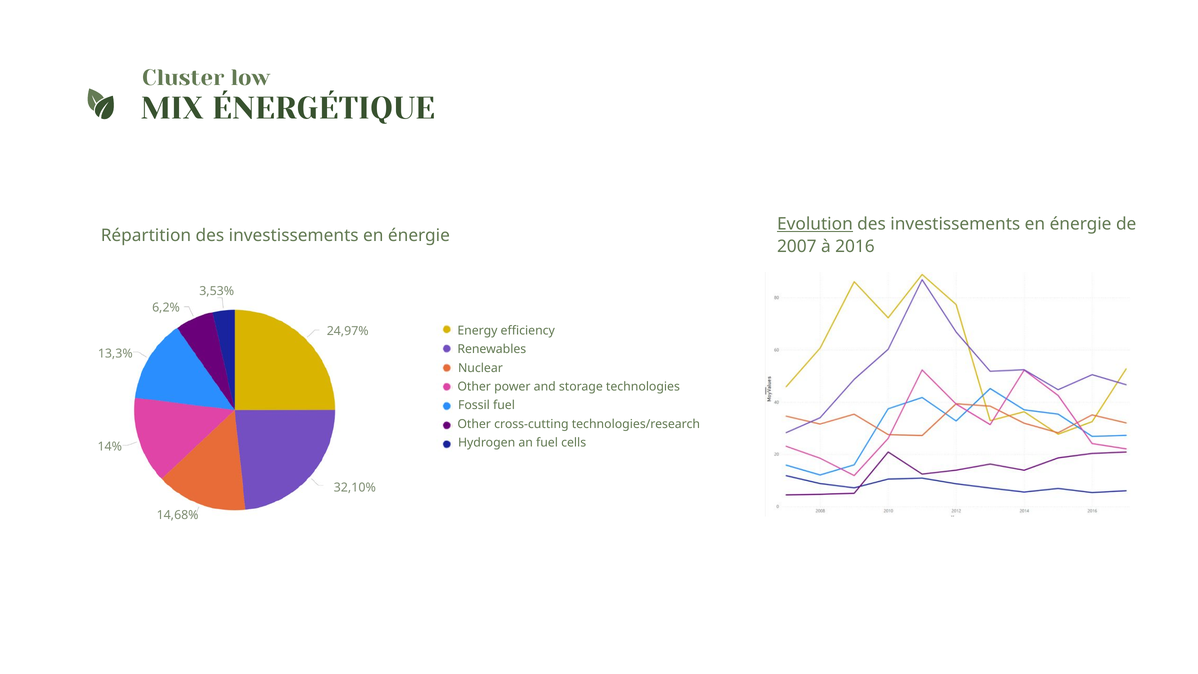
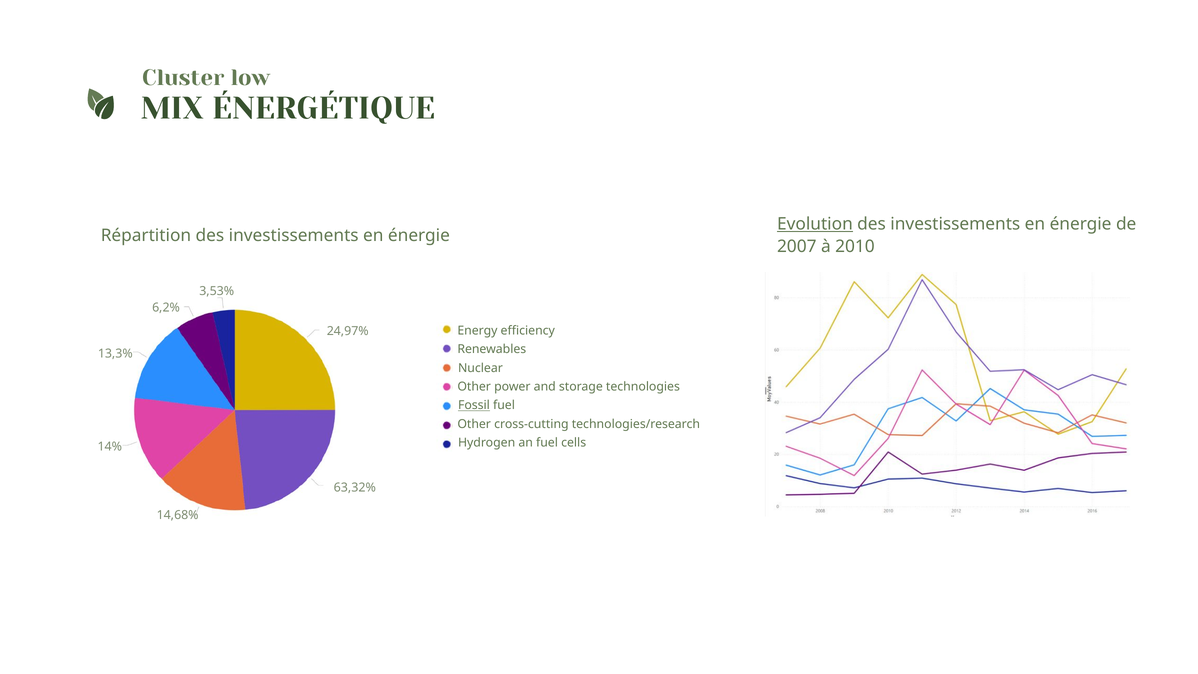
2016: 2016 -> 2010 (855, 247)
Fossil underline: none -> present (474, 405)
32,10%: 32,10% -> 63,32% (355, 488)
